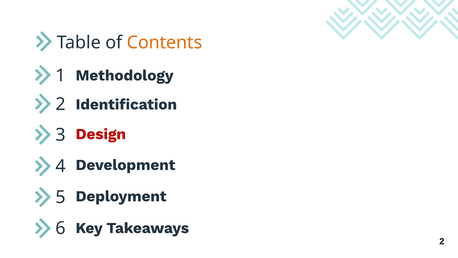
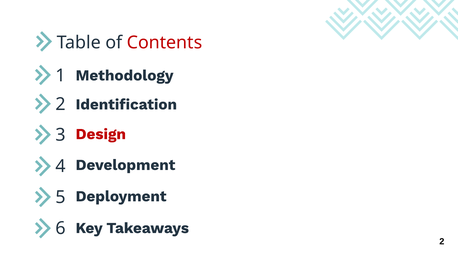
Contents colour: orange -> red (165, 43)
